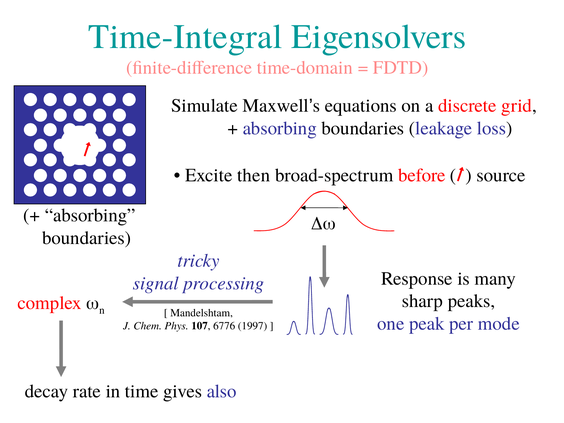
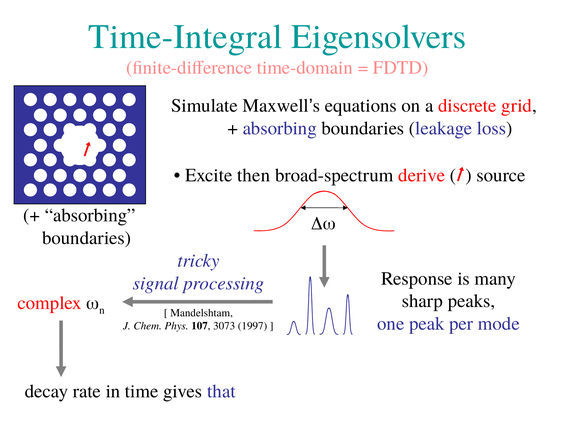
before: before -> derive (422, 175)
6776: 6776 -> 3073 (224, 326)
also: also -> that (221, 391)
